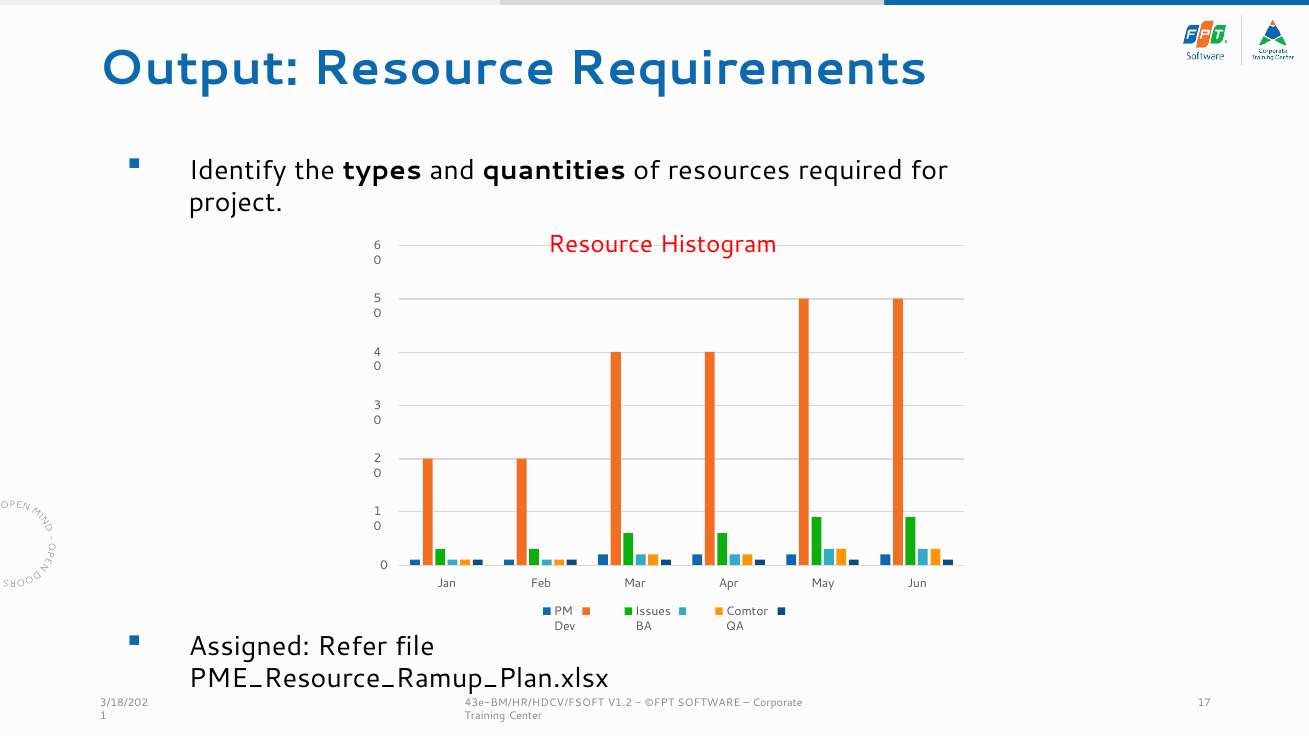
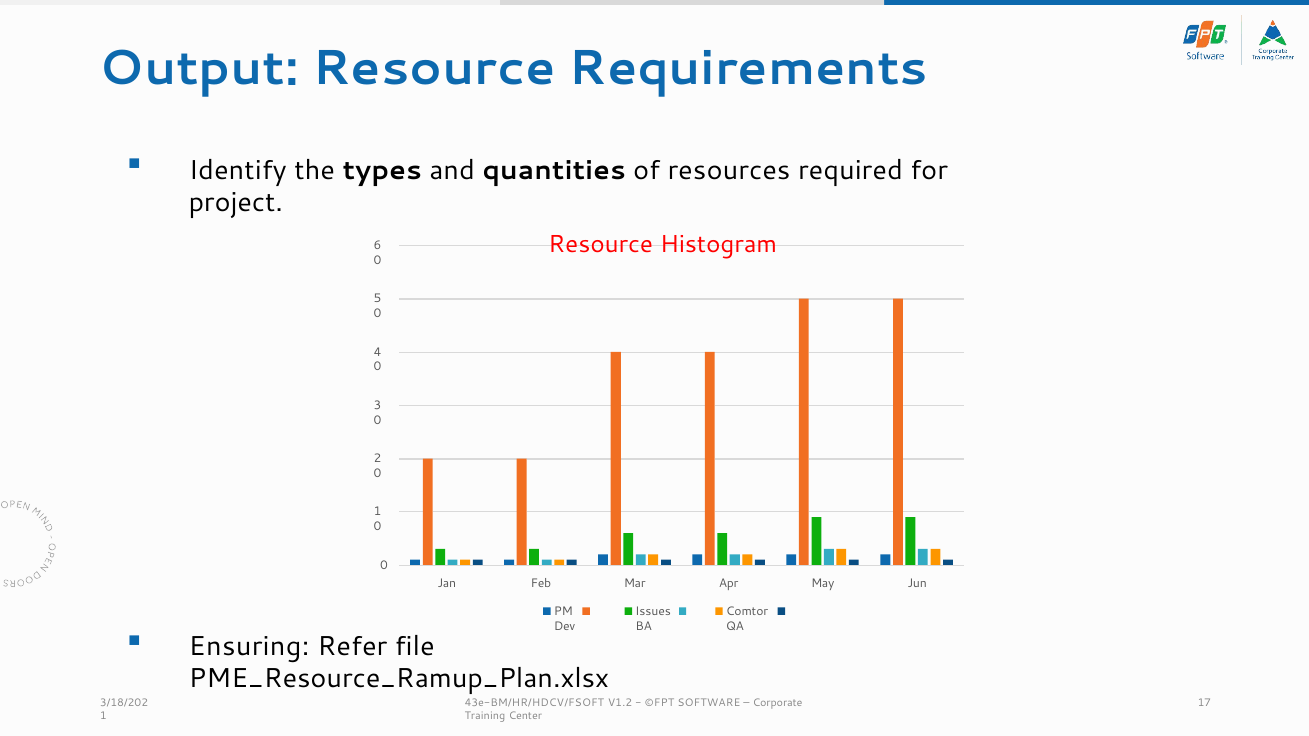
Assigned: Assigned -> Ensuring (249, 647)
